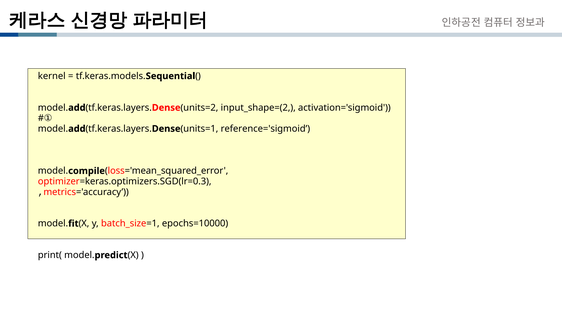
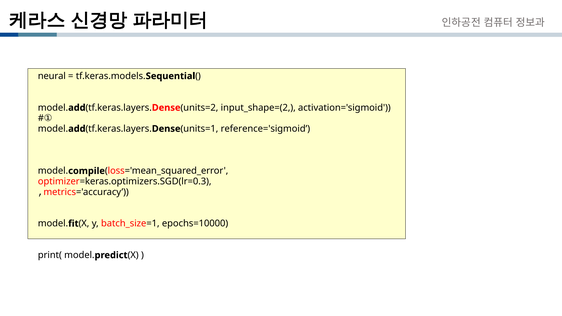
kernel: kernel -> neural (52, 76)
